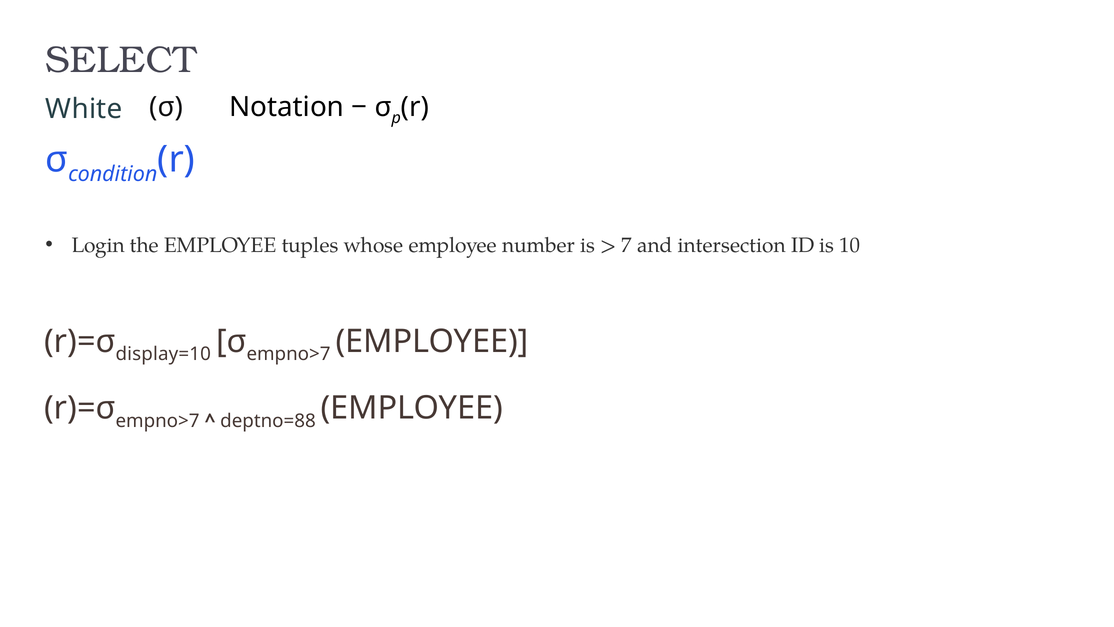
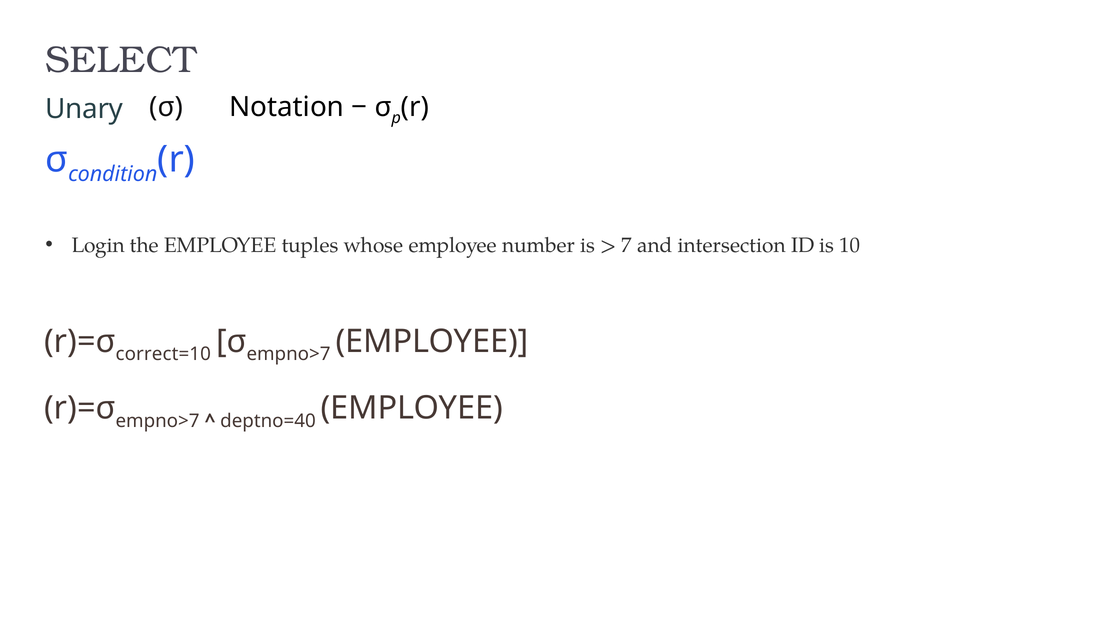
White: White -> Unary (84, 109)
display=10: display=10 -> correct=10 (163, 354)
deptno=88: deptno=88 -> deptno=40 (268, 421)
